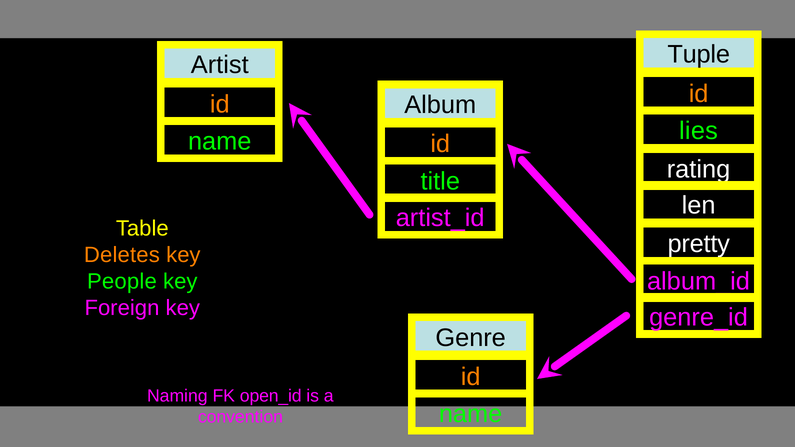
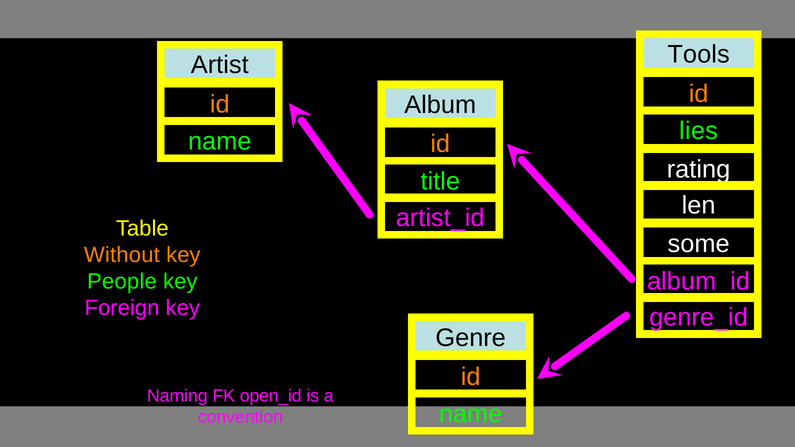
Tuple: Tuple -> Tools (699, 55)
pretty: pretty -> some (699, 244)
Deletes: Deletes -> Without (122, 255)
